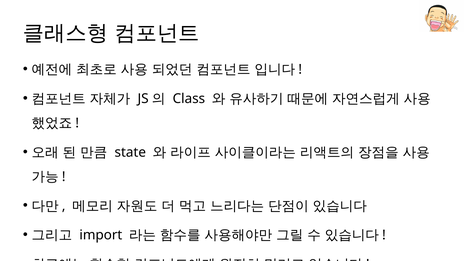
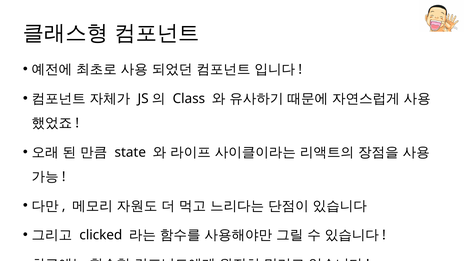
import: import -> clicked (101, 235)
